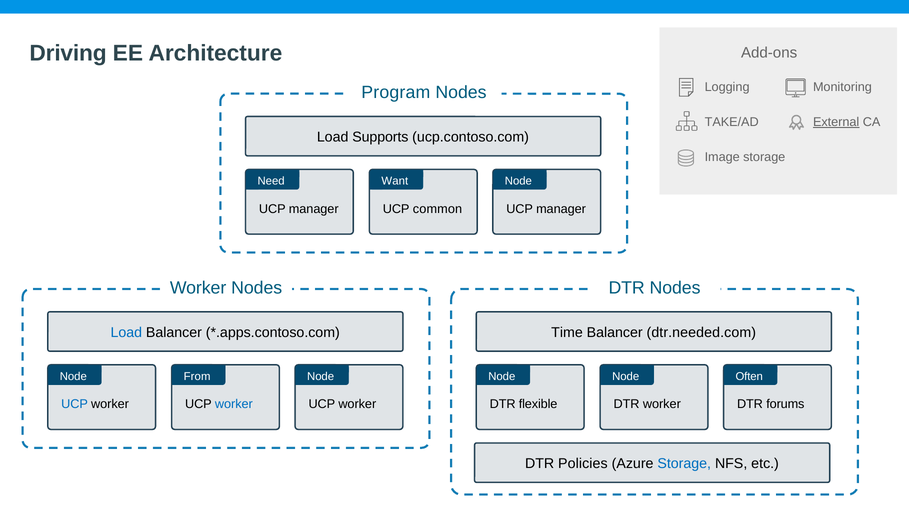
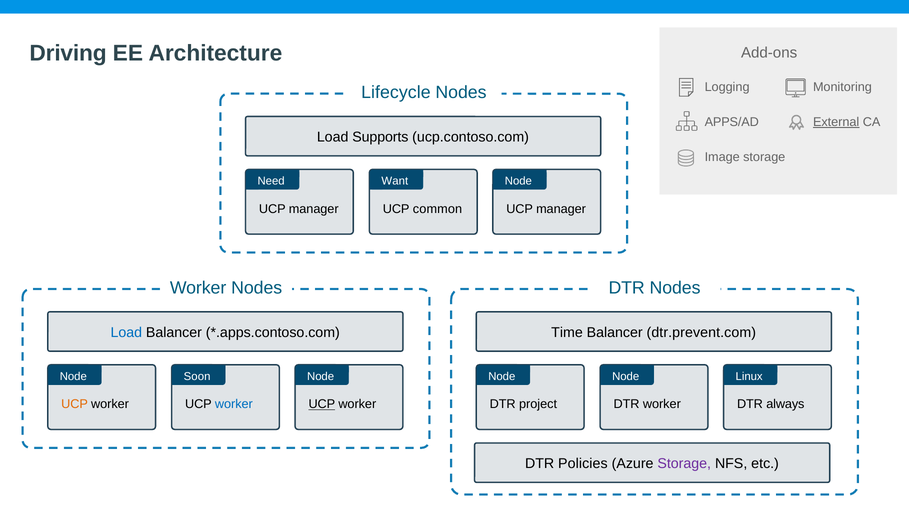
Program: Program -> Lifecycle (396, 92)
TAKE/AD: TAKE/AD -> APPS/AD (732, 122)
dtr.needed.com: dtr.needed.com -> dtr.prevent.com (701, 333)
From: From -> Soon (197, 376)
Often: Often -> Linux (749, 376)
UCP colour: blue -> orange (75, 404)
UCP underline: none -> present (322, 404)
flexible: flexible -> project (538, 404)
forums: forums -> always (785, 404)
Storage colour: blue -> purple (684, 464)
